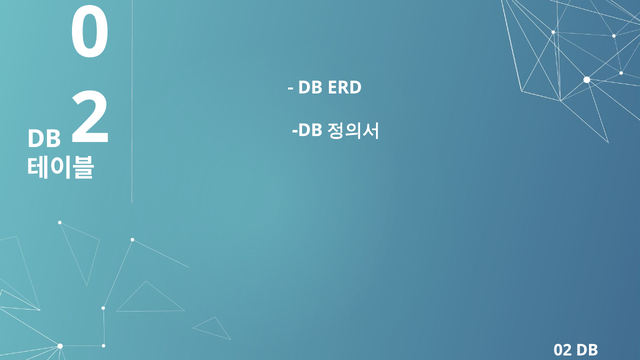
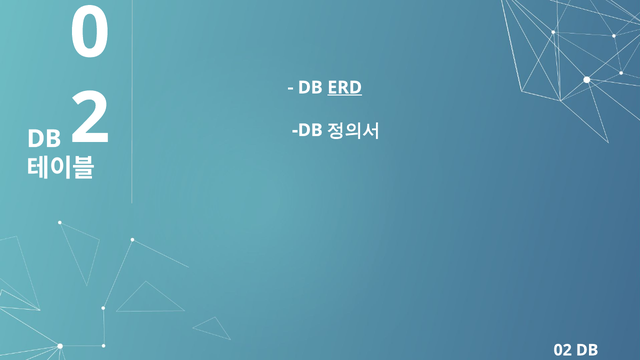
ERD underline: none -> present (345, 88)
